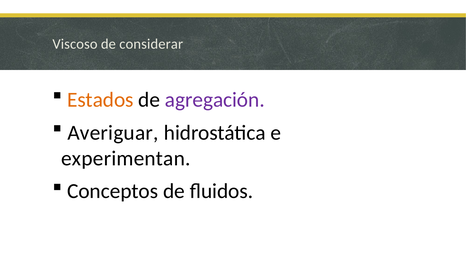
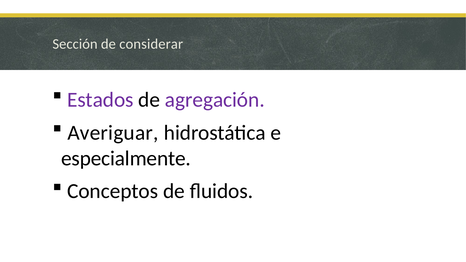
Viscoso: Viscoso -> Sección (75, 44)
Estados colour: orange -> purple (100, 100)
experimentan: experimentan -> especialmente (126, 158)
